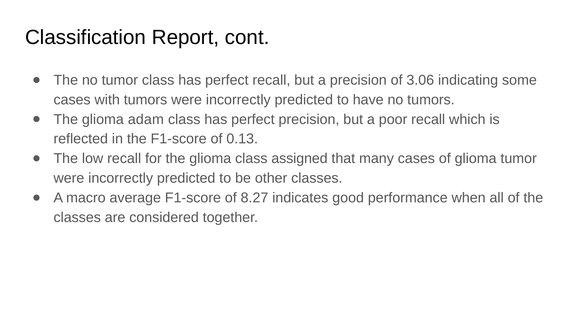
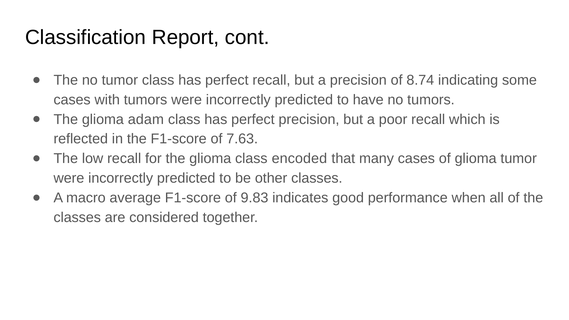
3.06: 3.06 -> 8.74 (420, 80)
0.13: 0.13 -> 7.63 (242, 139)
assigned: assigned -> encoded (299, 159)
8.27: 8.27 -> 9.83 (254, 198)
